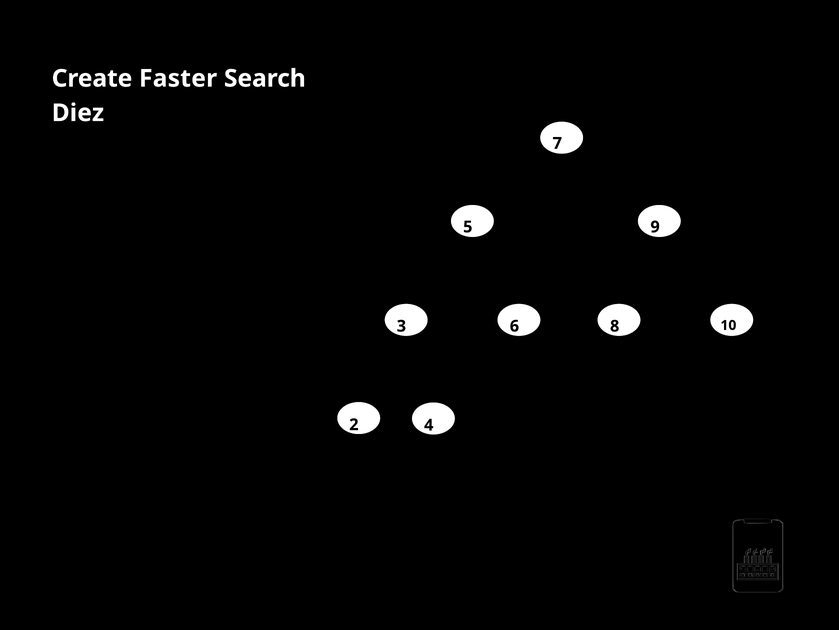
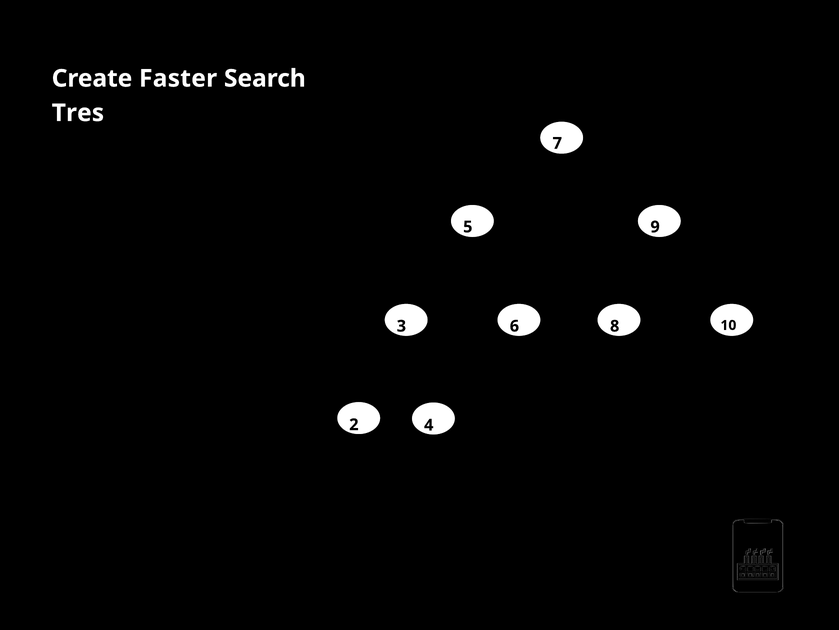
Diez: Diez -> Tres (78, 113)
